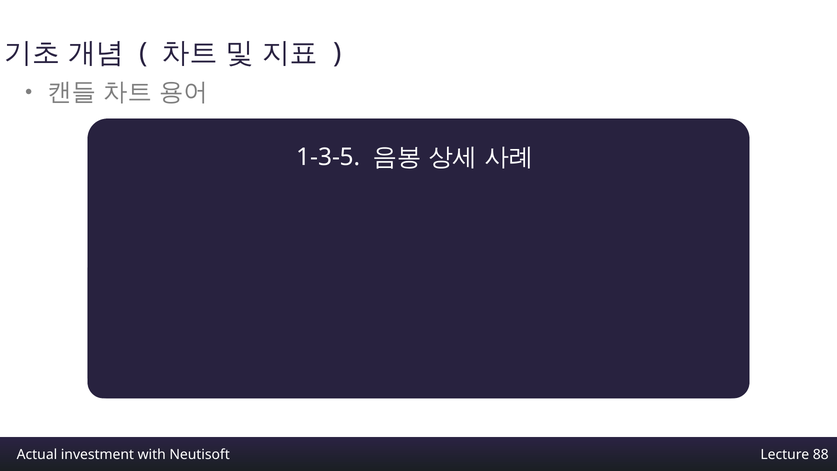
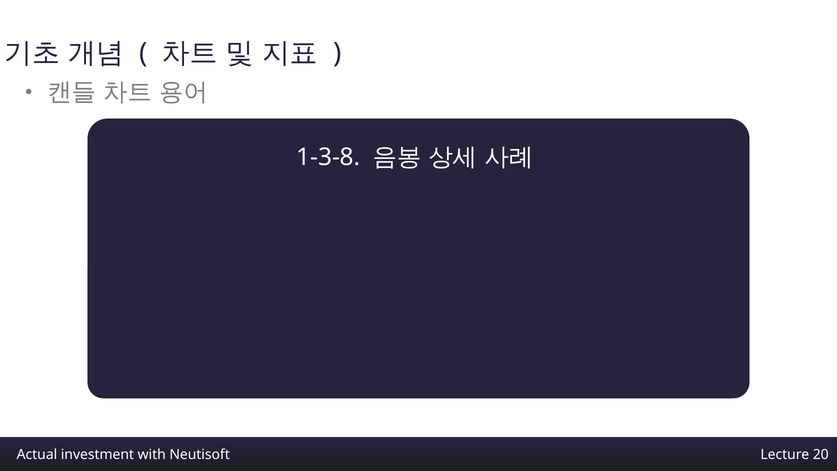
1-3-5: 1-3-5 -> 1-3-8 (328, 157)
88: 88 -> 20 (821, 455)
